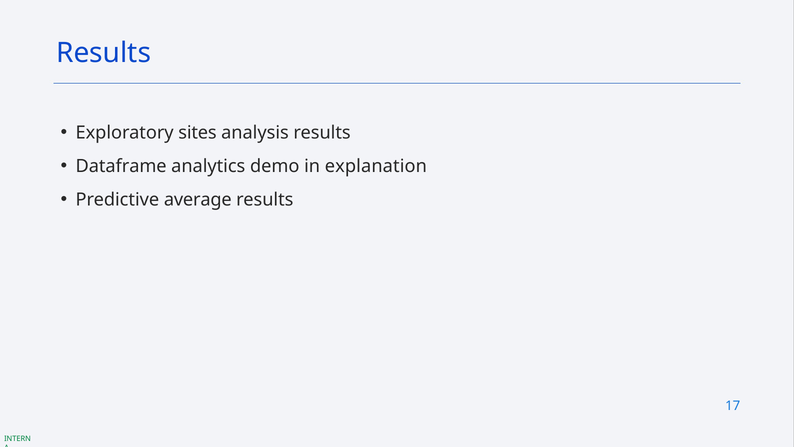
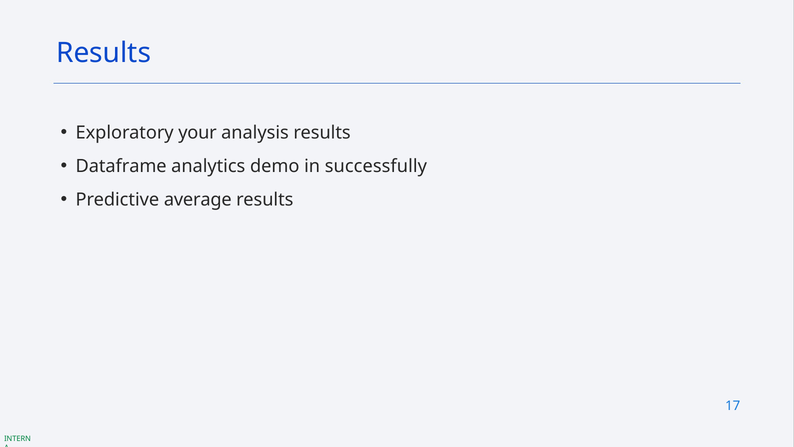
sites: sites -> your (198, 133)
explanation: explanation -> successfully (376, 166)
